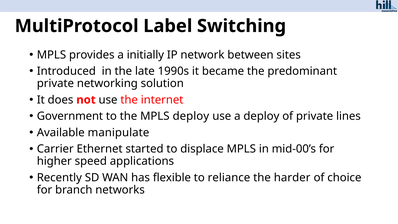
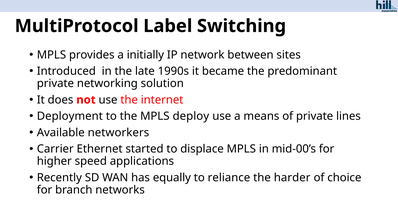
Government: Government -> Deployment (70, 116)
a deploy: deploy -> means (261, 116)
manipulate: manipulate -> networkers (118, 133)
flexible: flexible -> equally (172, 178)
